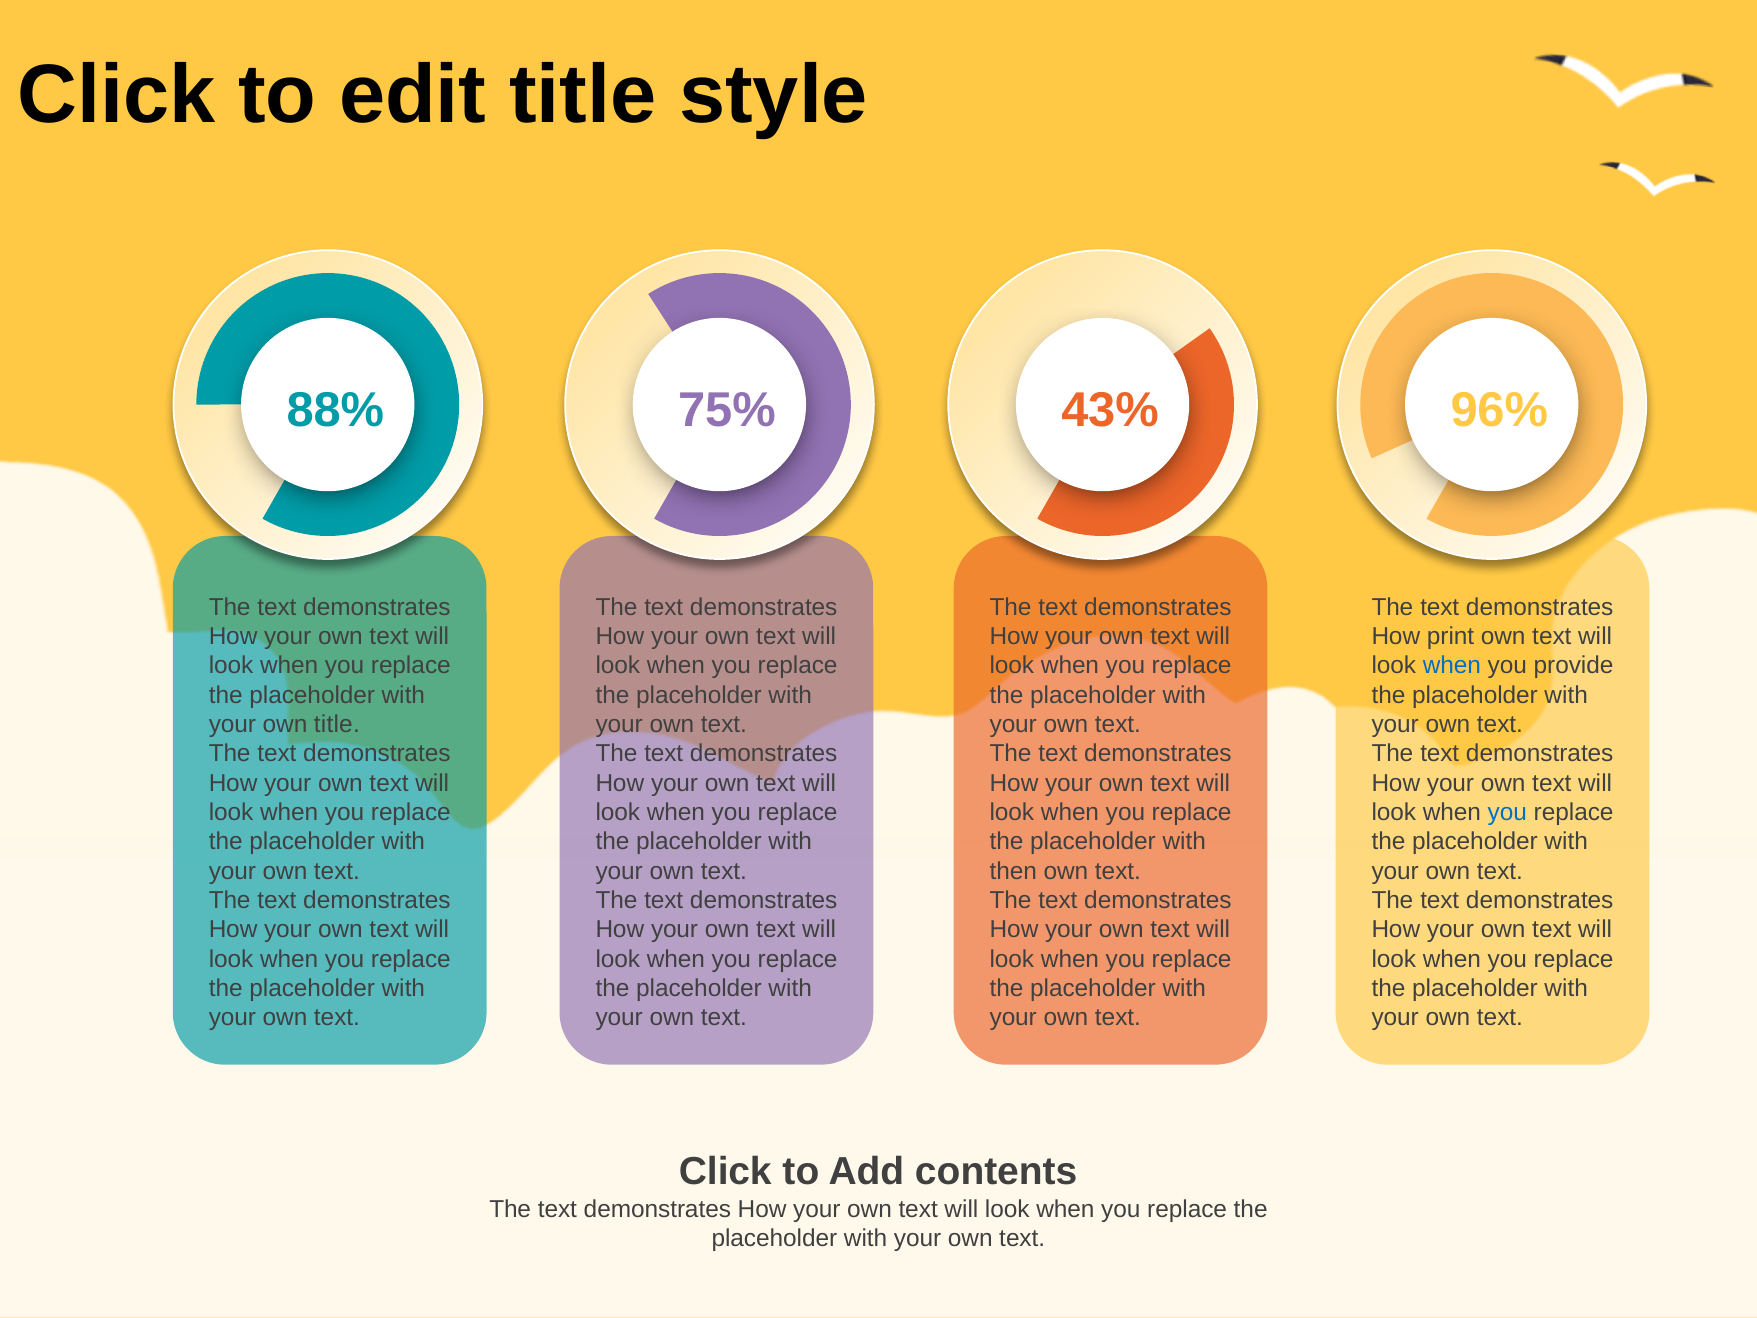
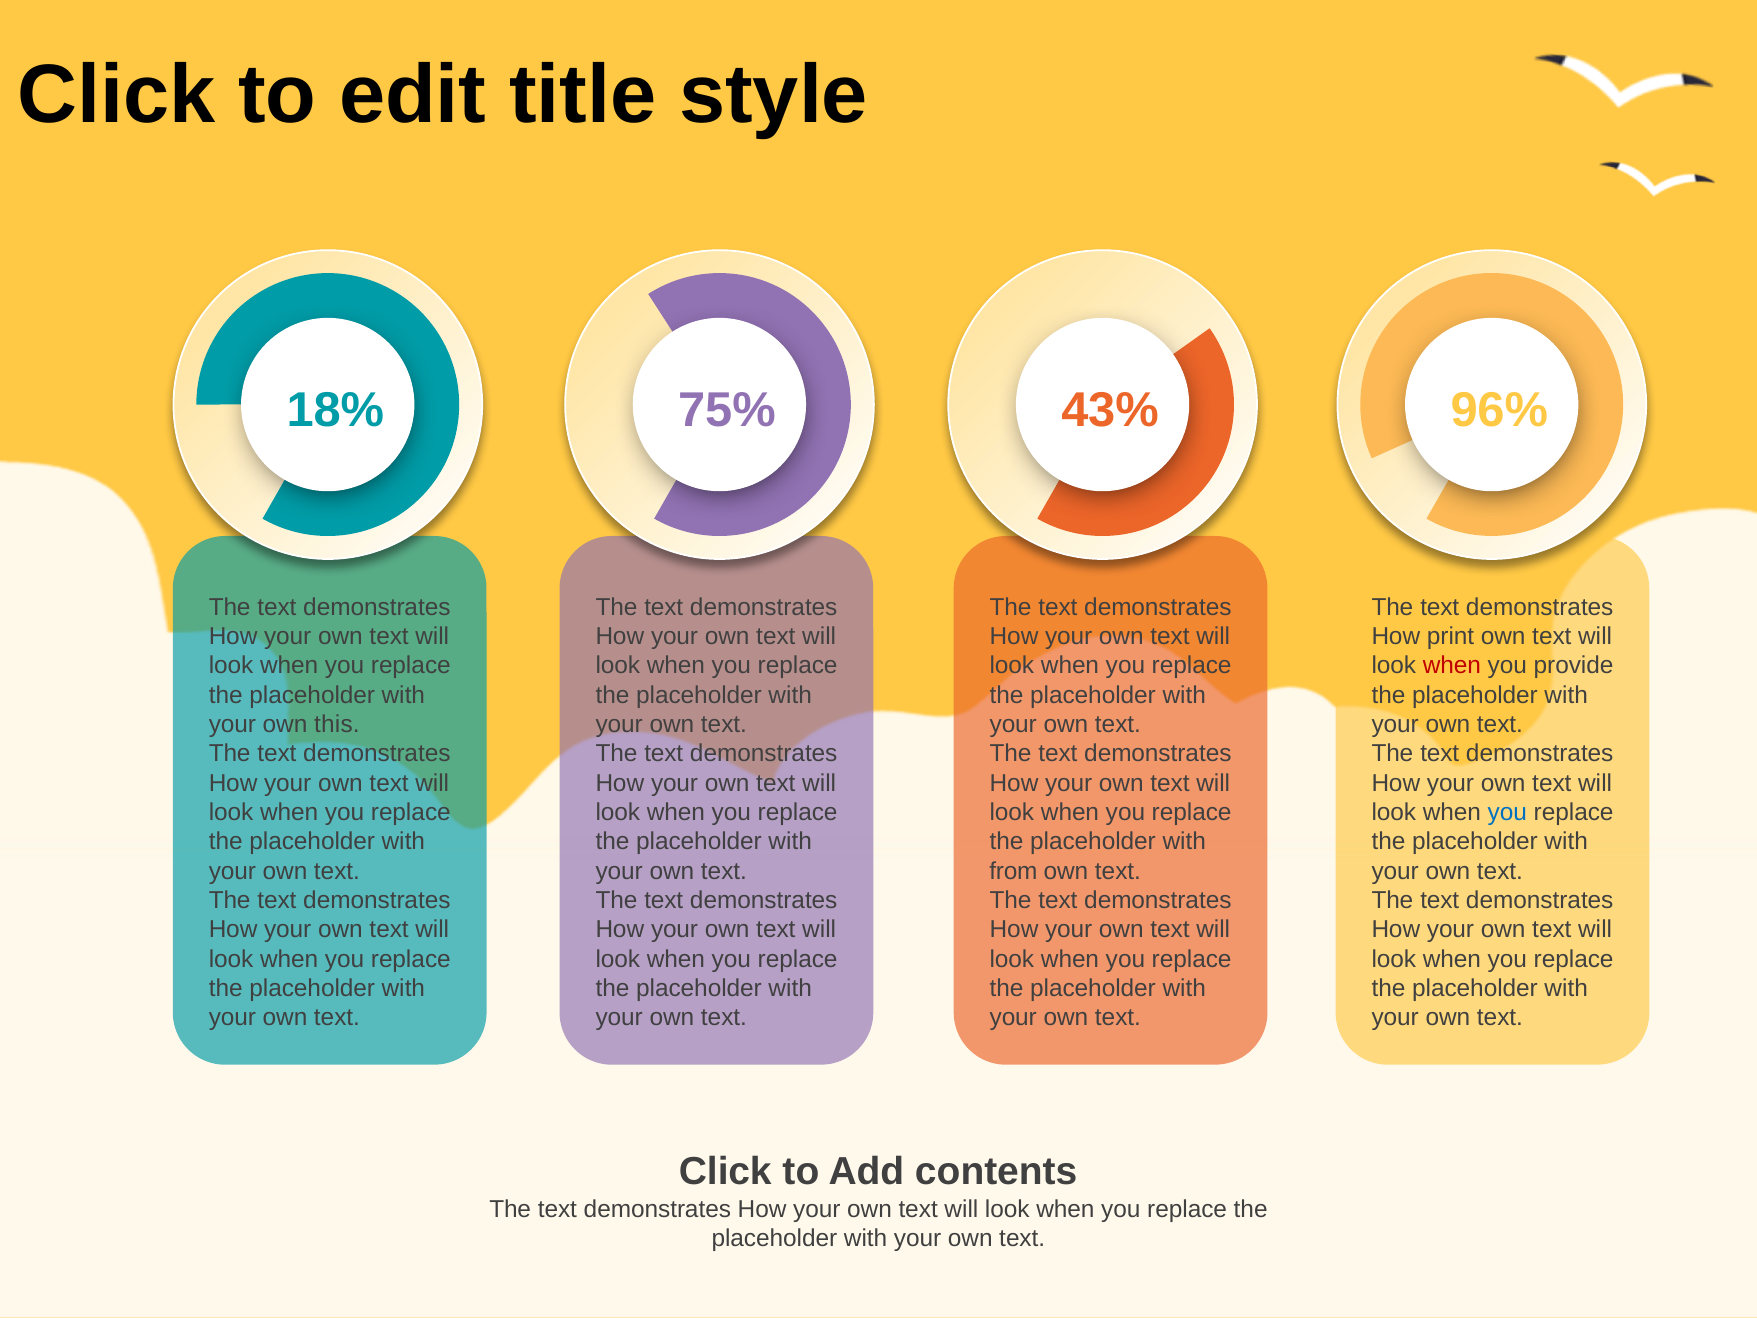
88%: 88% -> 18% (335, 410)
when colour: blue -> red (1452, 666)
own title: title -> this (337, 724)
then: then -> from (1013, 871)
